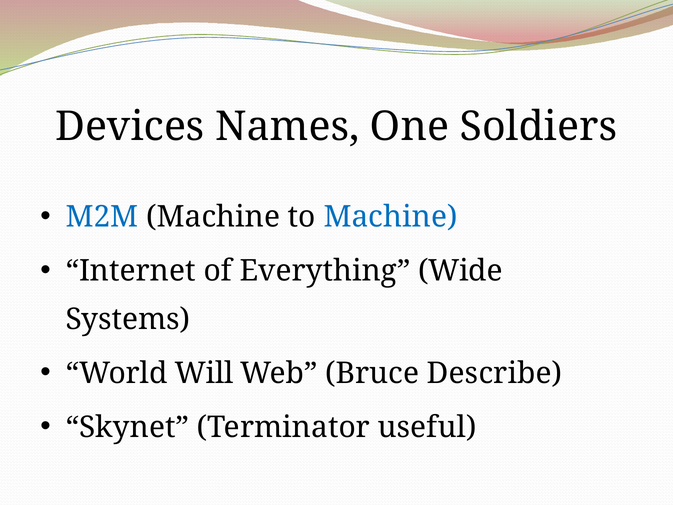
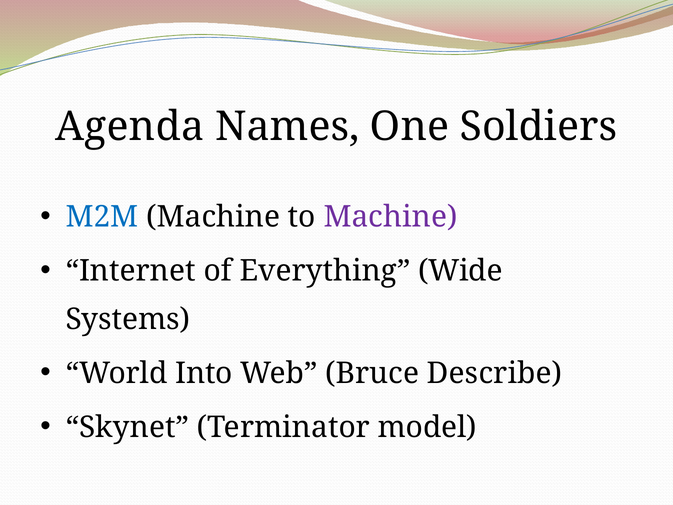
Devices: Devices -> Agenda (130, 127)
Machine colour: blue -> purple (390, 217)
Will: Will -> Into (204, 373)
useful: useful -> model (427, 427)
